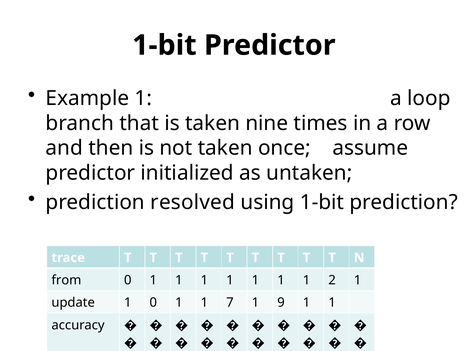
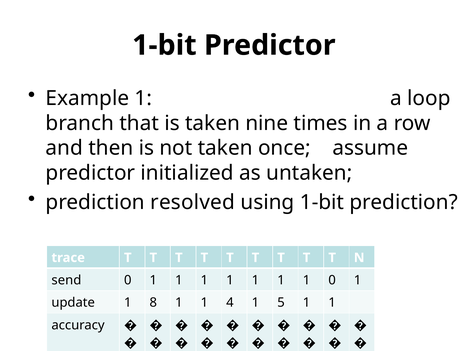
from: from -> send (66, 280)
1 2: 2 -> 0 (332, 280)
1 0: 0 -> 8 (153, 303)
7: 7 -> 4 (230, 303)
9: 9 -> 5 (281, 303)
